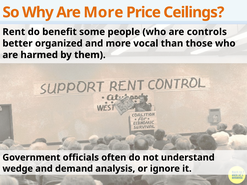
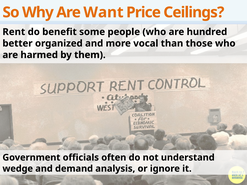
Are More: More -> Want (103, 12)
controls: controls -> hundred (207, 32)
